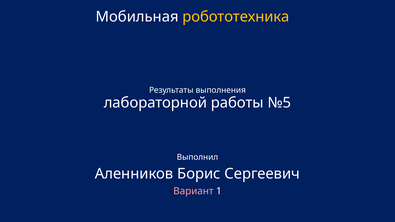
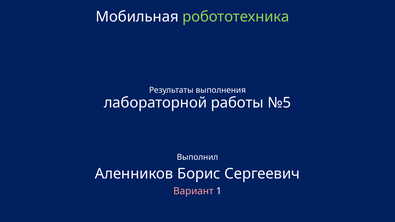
робототехника colour: yellow -> light green (236, 17)
